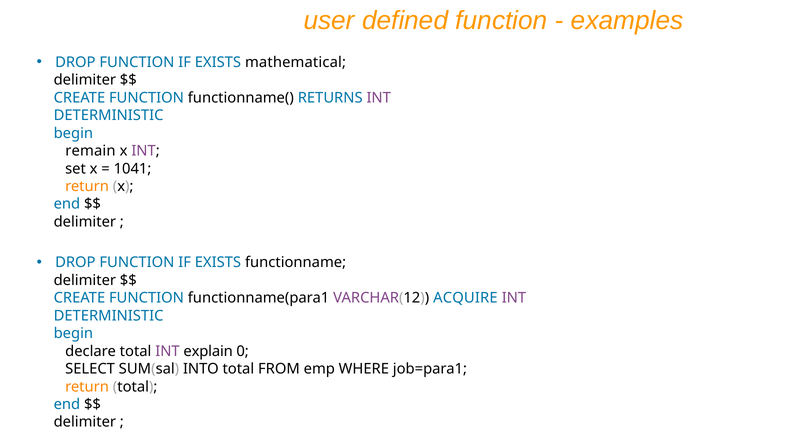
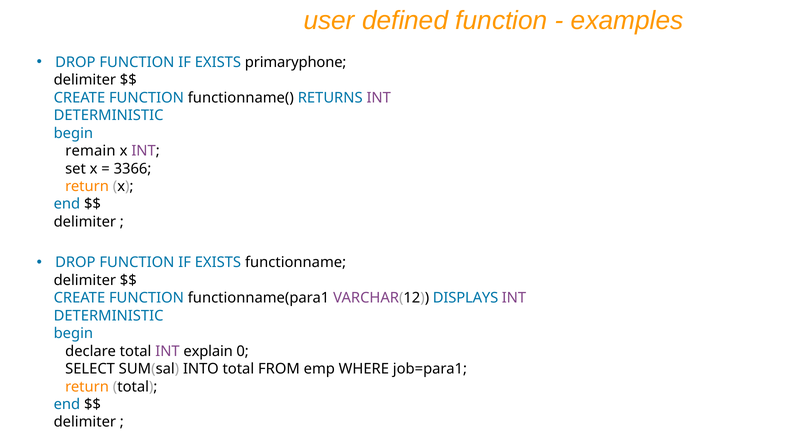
mathematical: mathematical -> primaryphone (296, 62)
1041: 1041 -> 3366 (132, 169)
ACQUIRE: ACQUIRE -> DISPLAYS (466, 298)
